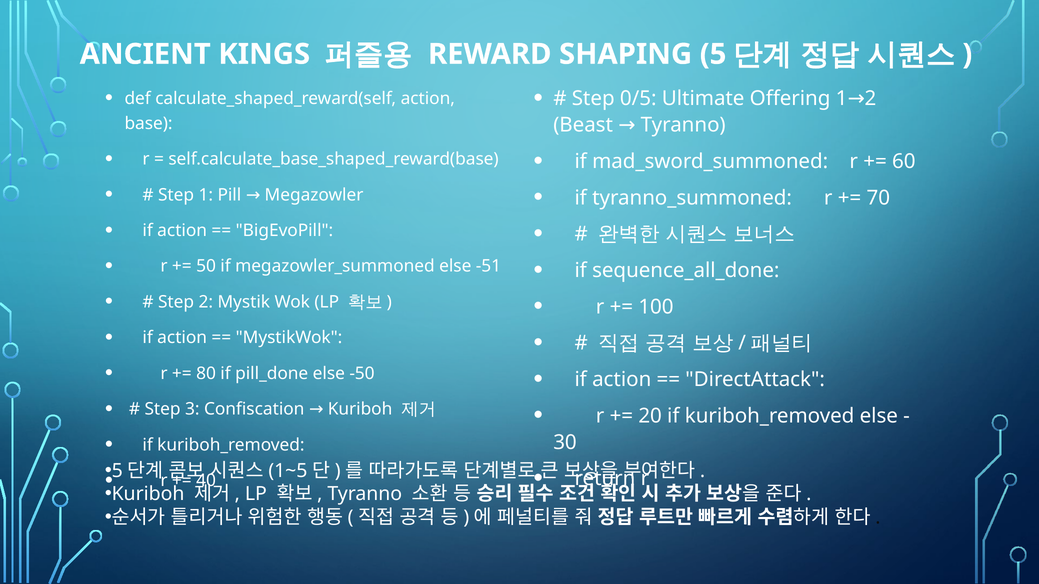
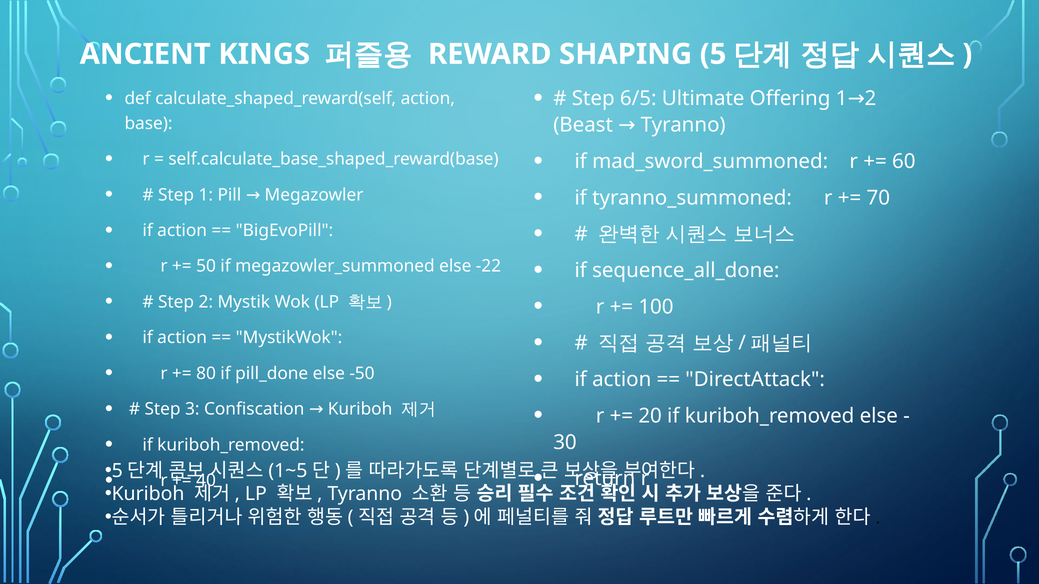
0/5: 0/5 -> 6/5 (638, 99)
-51: -51 -> -22 (488, 266)
